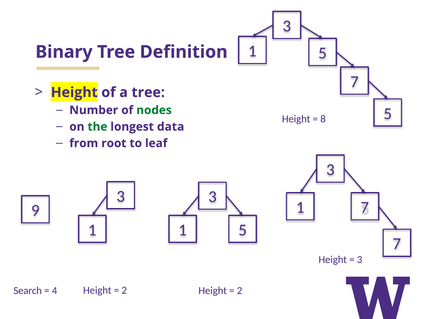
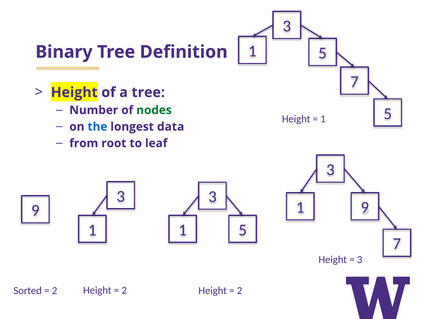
8: 8 -> 1 (323, 119)
the colour: green -> blue (97, 127)
1 7: 7 -> 9 (365, 207)
Search: Search -> Sorted (28, 290)
4: 4 -> 2 (55, 290)
